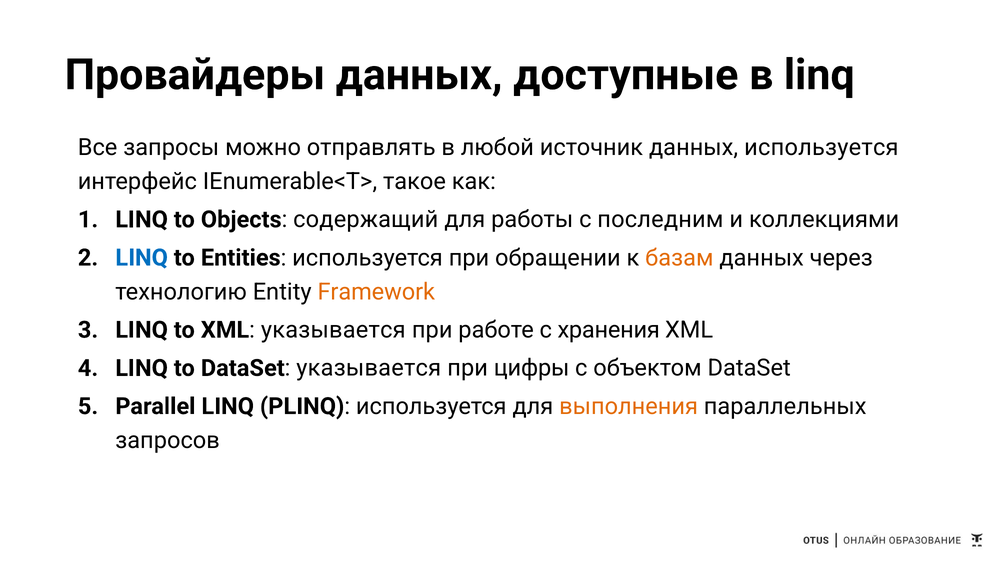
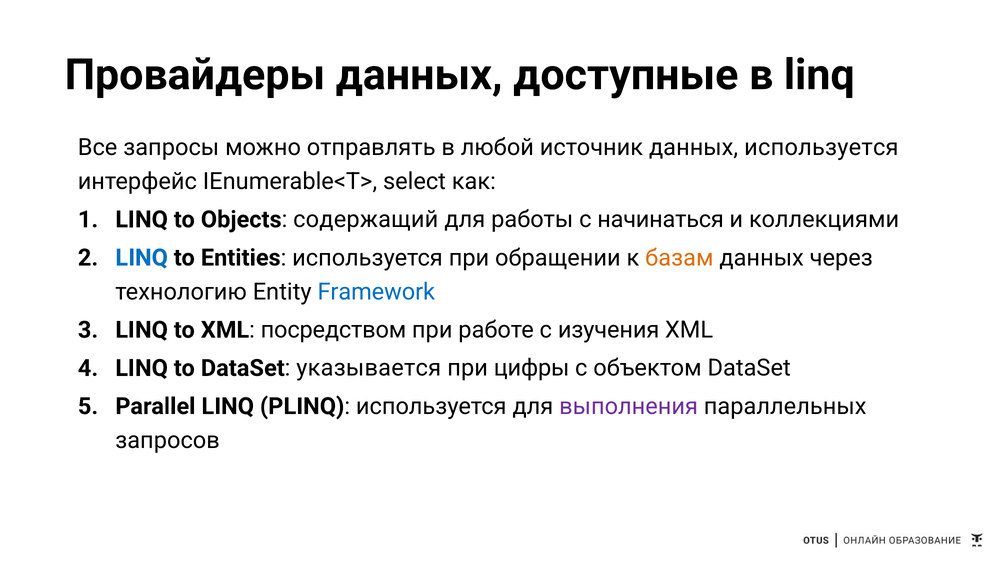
такое: такое -> select (414, 181)
последним: последним -> начинаться (661, 220)
Framework colour: orange -> blue (376, 292)
XML указывается: указывается -> посредством (333, 330)
хранения: хранения -> изучения (609, 330)
выполнения colour: orange -> purple (629, 406)
